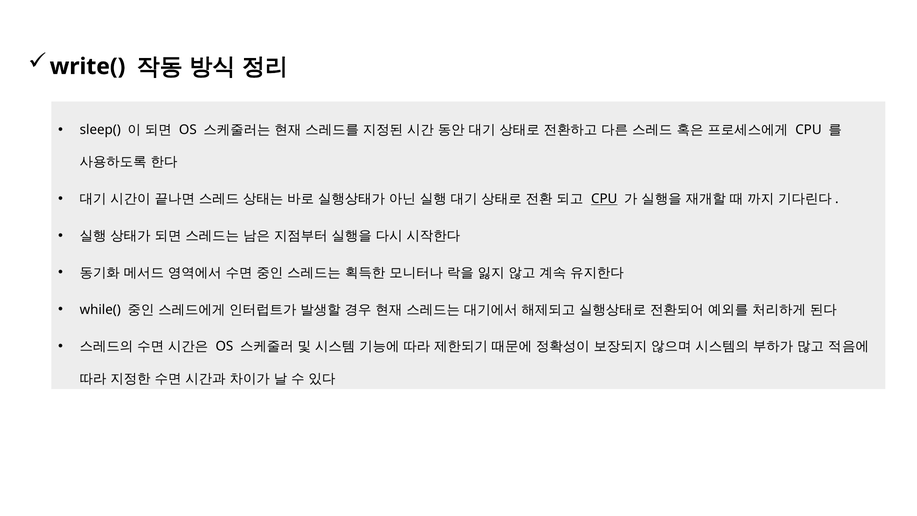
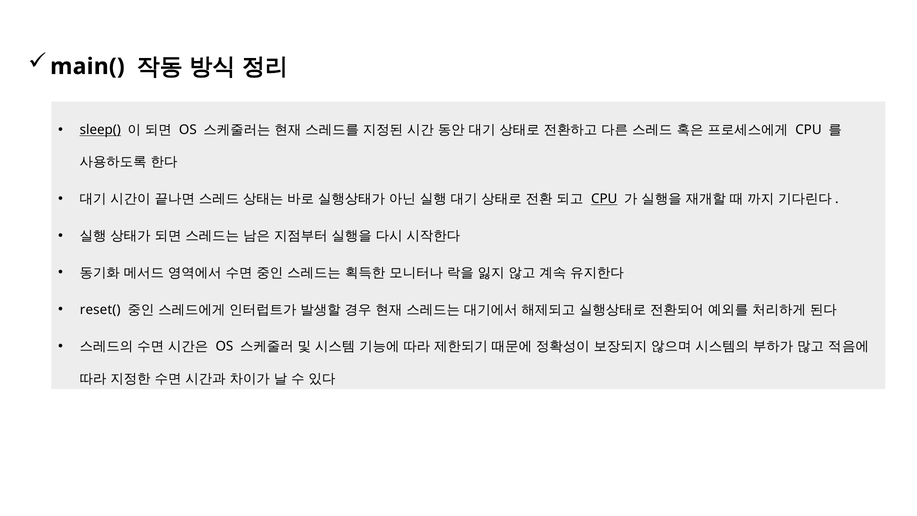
write(: write( -> main( (87, 66)
sleep( underline: none -> present (100, 130)
while(: while( -> reset( (100, 310)
